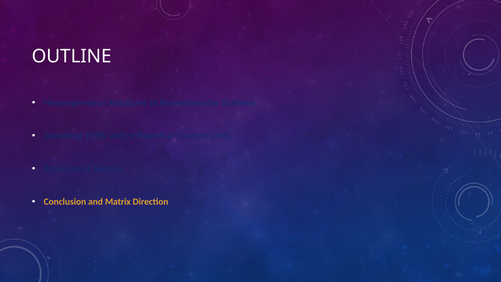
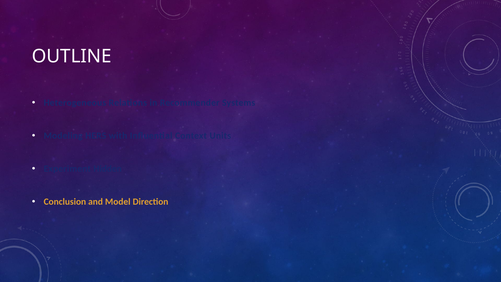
Matrix: Matrix -> Model (118, 202)
